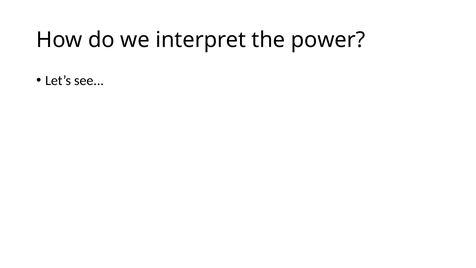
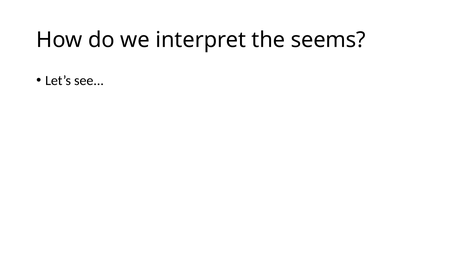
power: power -> seems (328, 40)
